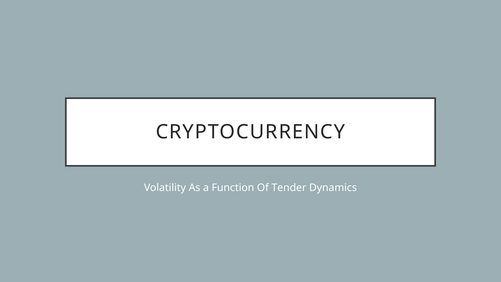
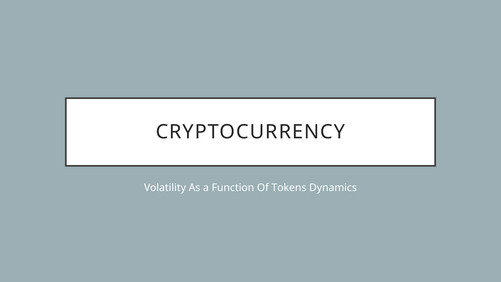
Tender: Tender -> Tokens (289, 188)
